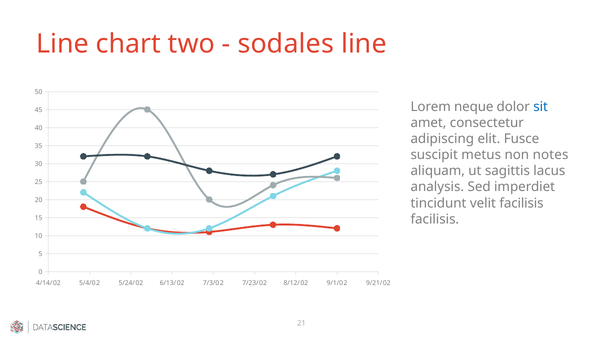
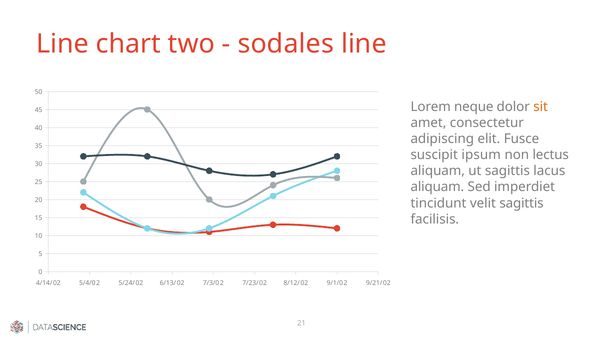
sit colour: blue -> orange (541, 107)
metus: metus -> ipsum (481, 155)
notes: notes -> lectus (551, 155)
analysis: analysis -> aliquam (437, 187)
velit facilisis: facilisis -> sagittis (522, 203)
